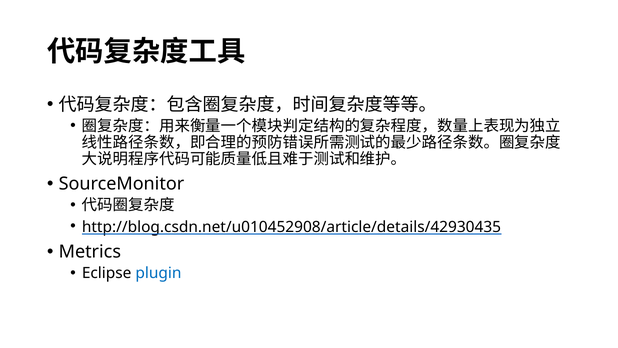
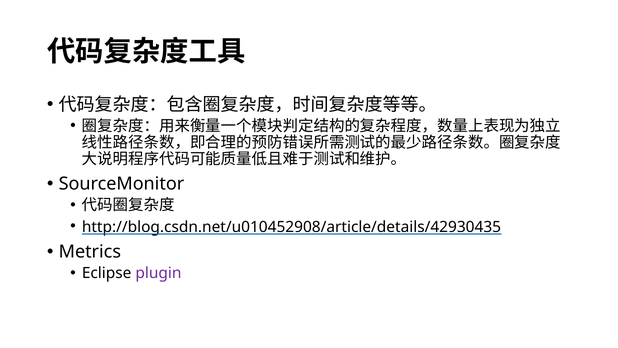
plugin colour: blue -> purple (158, 273)
